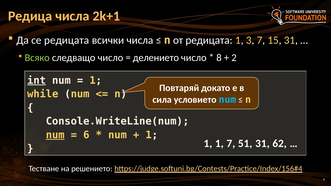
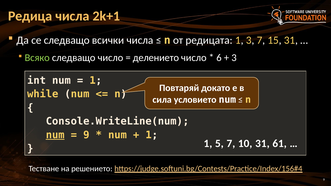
се редицата: редицата -> следващо (67, 40)
8: 8 -> 6 (219, 58)
2: 2 -> 3 (234, 58)
int underline: present -> none (37, 80)
num colour: light blue -> white (227, 100)
6: 6 -> 9 (86, 135)
1 1: 1 -> 5 (219, 144)
51: 51 -> 10 (245, 144)
62: 62 -> 61 (280, 144)
